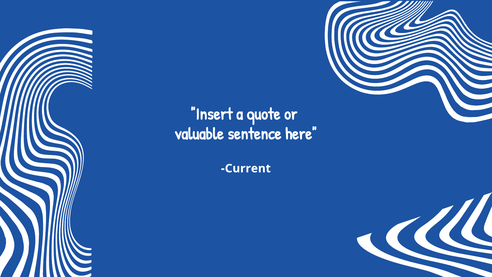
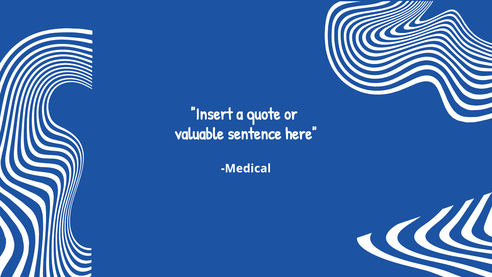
Current: Current -> Medical (246, 168)
